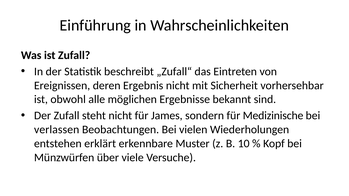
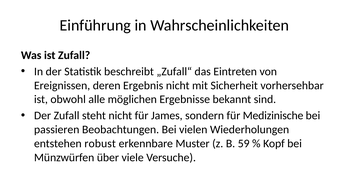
verlassen: verlassen -> passieren (57, 130)
erklärt: erklärt -> robust (100, 144)
10: 10 -> 59 (244, 144)
